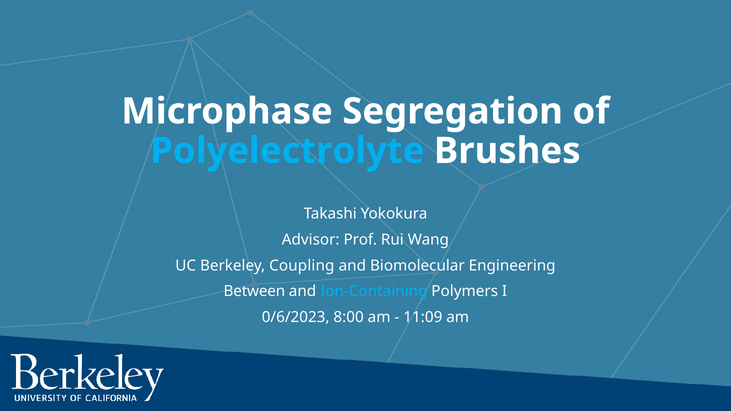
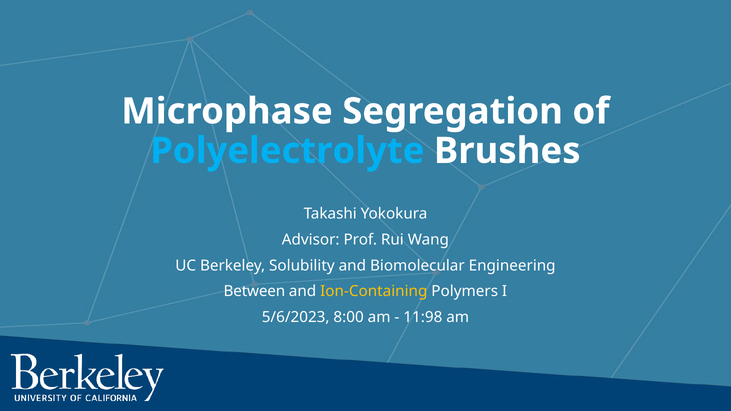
Coupling: Coupling -> Solubility (302, 266)
Ion-Containing colour: light blue -> yellow (374, 292)
0/6/2023: 0/6/2023 -> 5/6/2023 (296, 317)
11:09: 11:09 -> 11:98 (423, 317)
